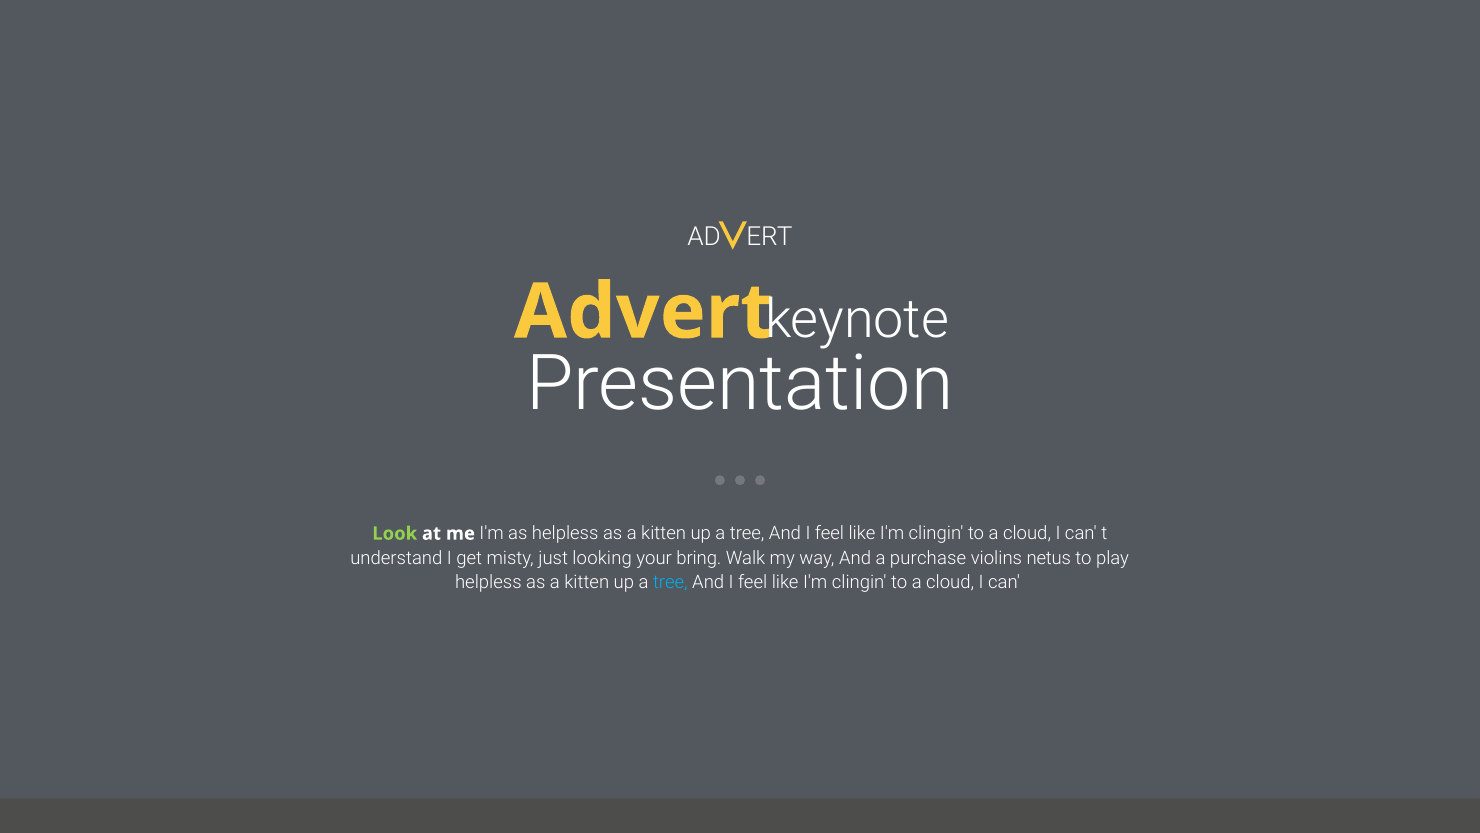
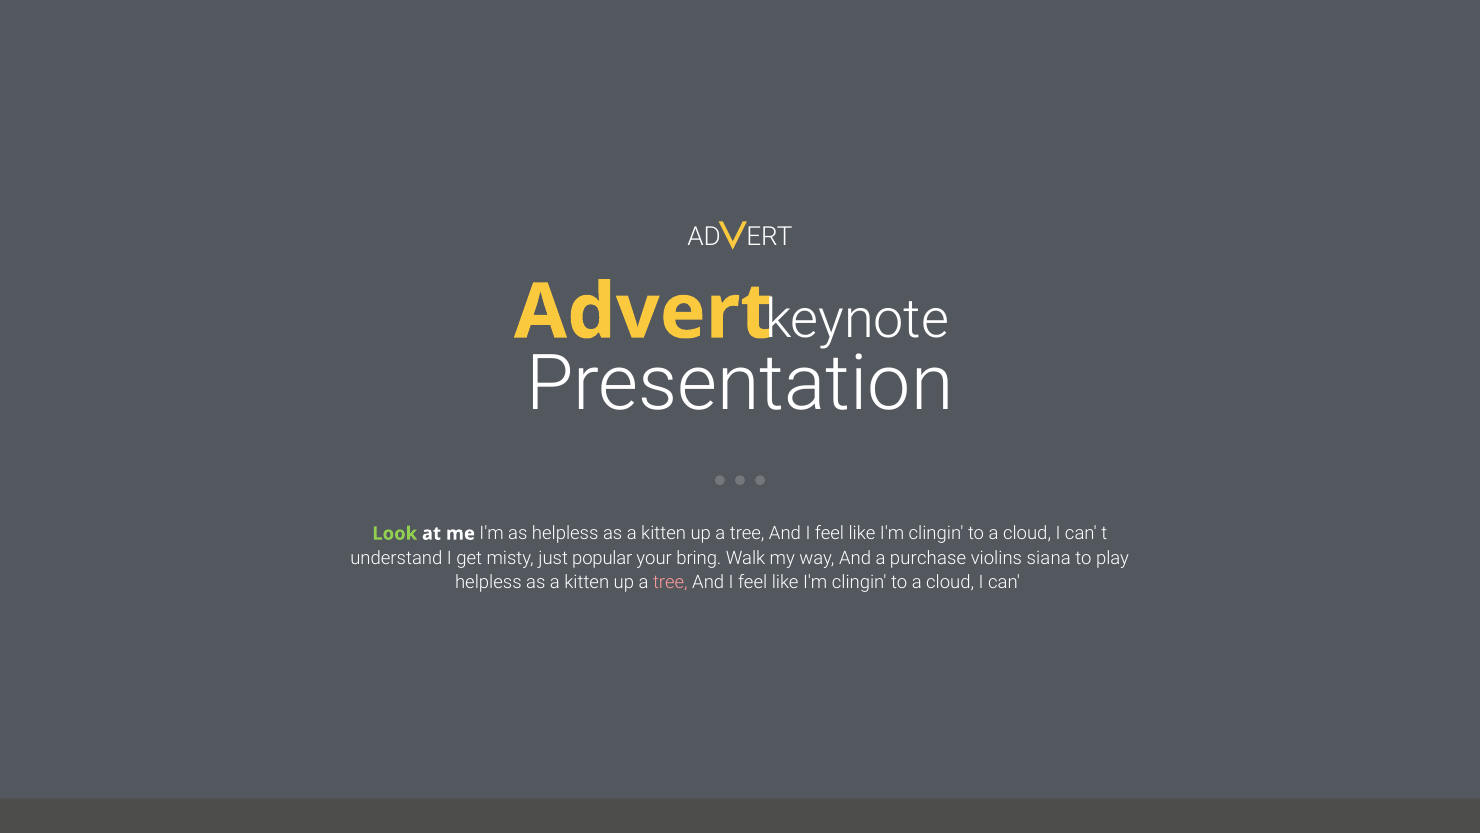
looking: looking -> popular (602, 558)
netus: netus -> siana (1049, 558)
tree colour: light blue -> pink (670, 582)
